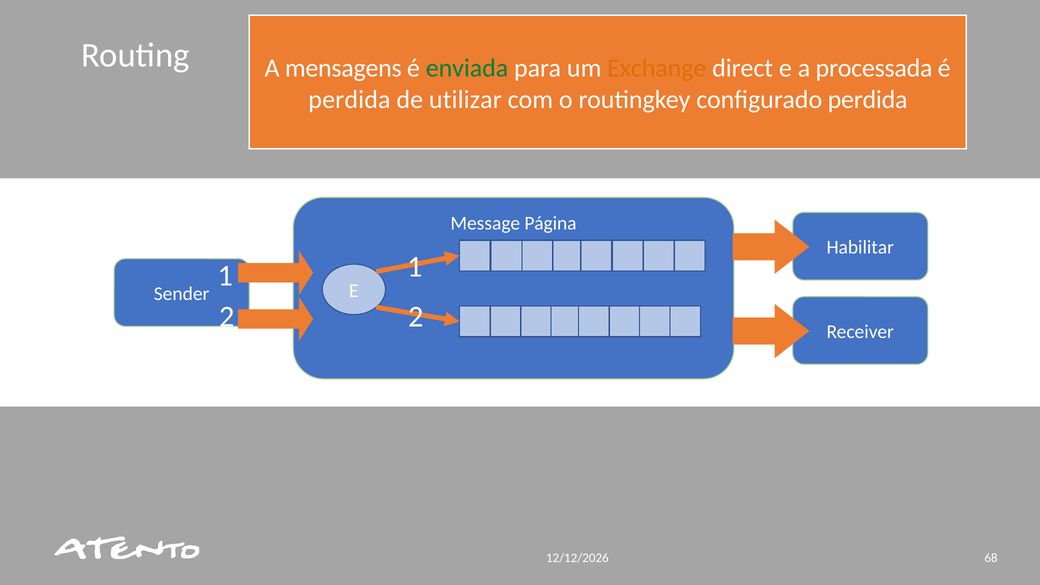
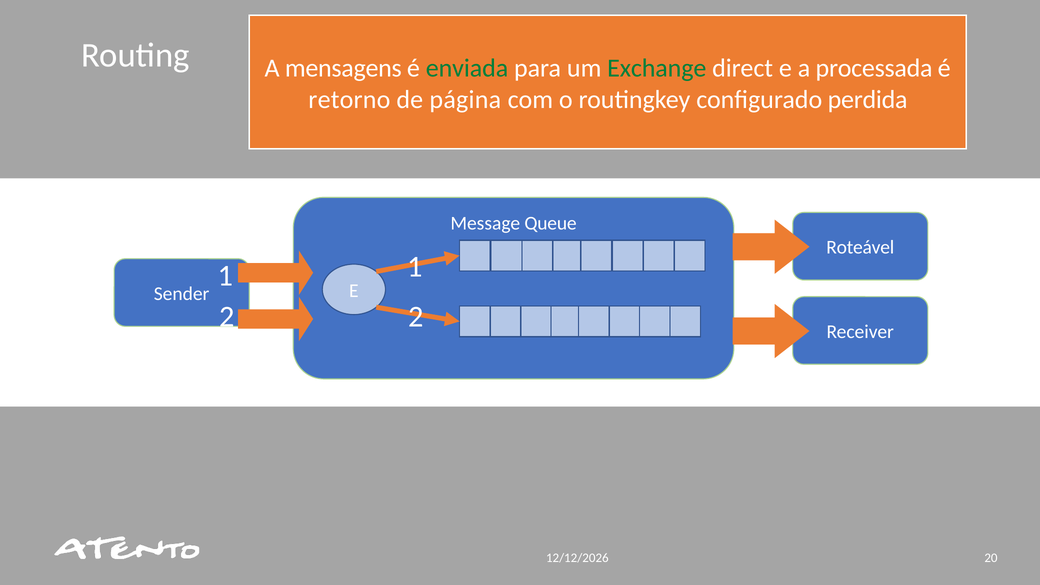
Exchange colour: orange -> green (657, 68)
perdida: perdida -> retorno (349, 100)
utilizar: utilizar -> página (465, 100)
Página: Página -> Queue (551, 223)
Habilitar: Habilitar -> Roteável (860, 248)
68: 68 -> 20 (991, 558)
